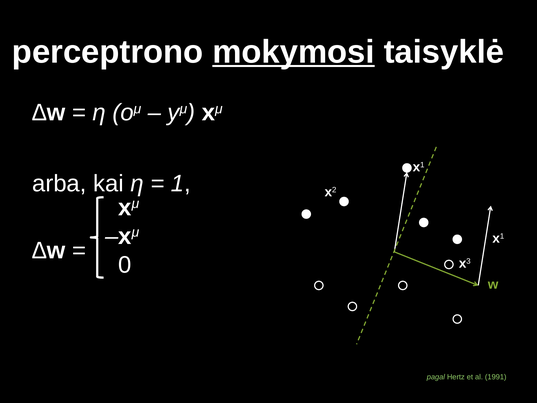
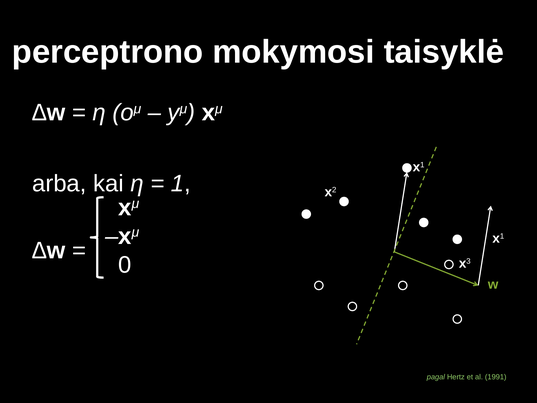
mokymosi underline: present -> none (294, 52)
